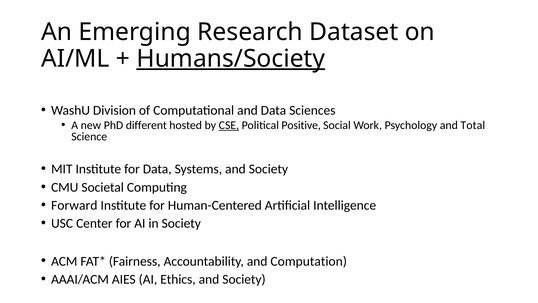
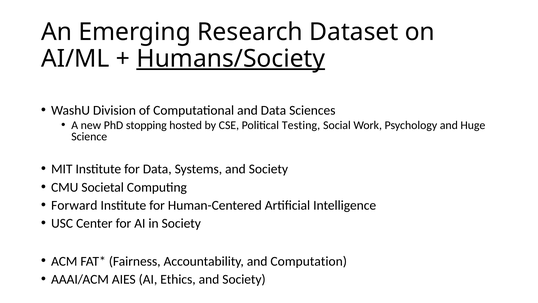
different: different -> stopping (146, 125)
CSE underline: present -> none (229, 125)
Positive: Positive -> Testing (301, 125)
Total: Total -> Huge (473, 125)
